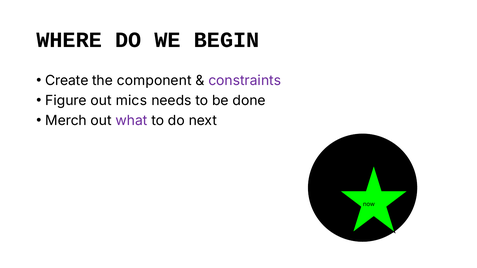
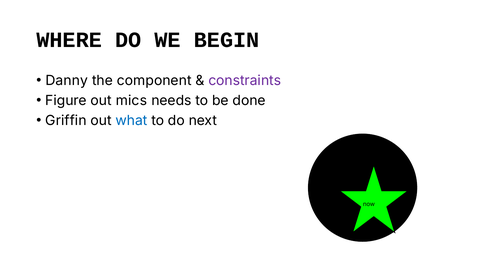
Create: Create -> Danny (67, 81)
Merch: Merch -> Griffin (66, 121)
what colour: purple -> blue (132, 121)
